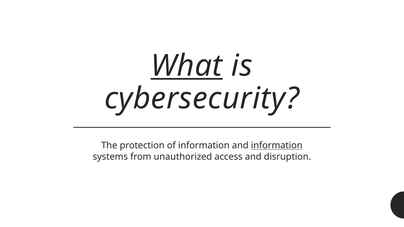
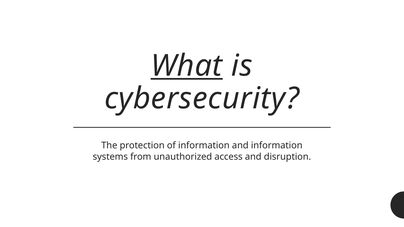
information underline: present -> none (277, 146)
